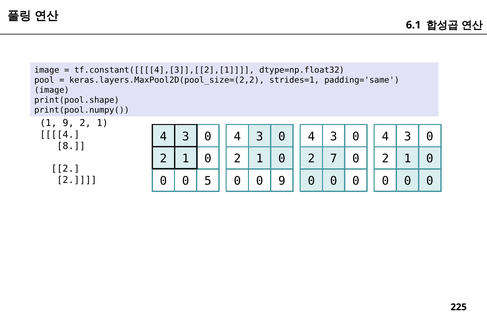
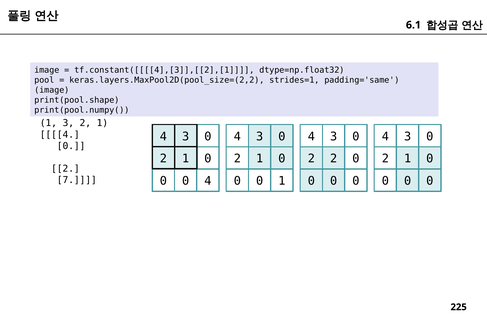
1 9: 9 -> 3 (68, 123)
8: 8 -> 0 (71, 146)
2 7: 7 -> 2 (334, 159)
5: 5 -> 4 (208, 181)
0 9: 9 -> 1 (282, 181)
2: 2 -> 7 (77, 180)
